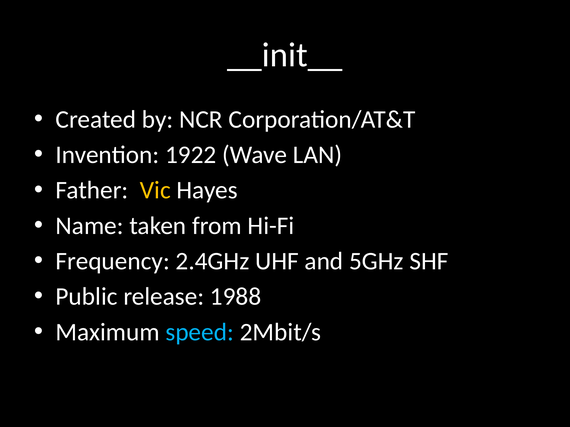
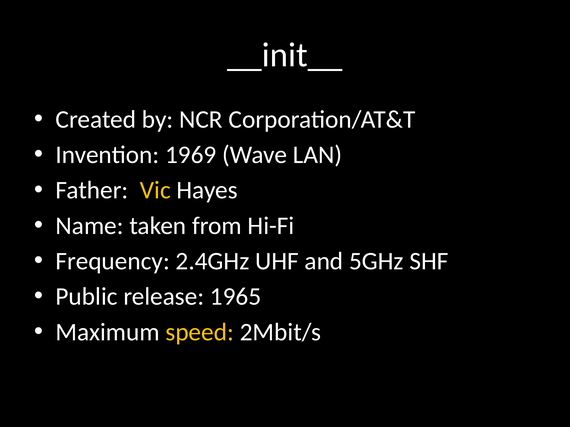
1922: 1922 -> 1969 (191, 155)
1988: 1988 -> 1965 (236, 297)
speed colour: light blue -> yellow (200, 332)
